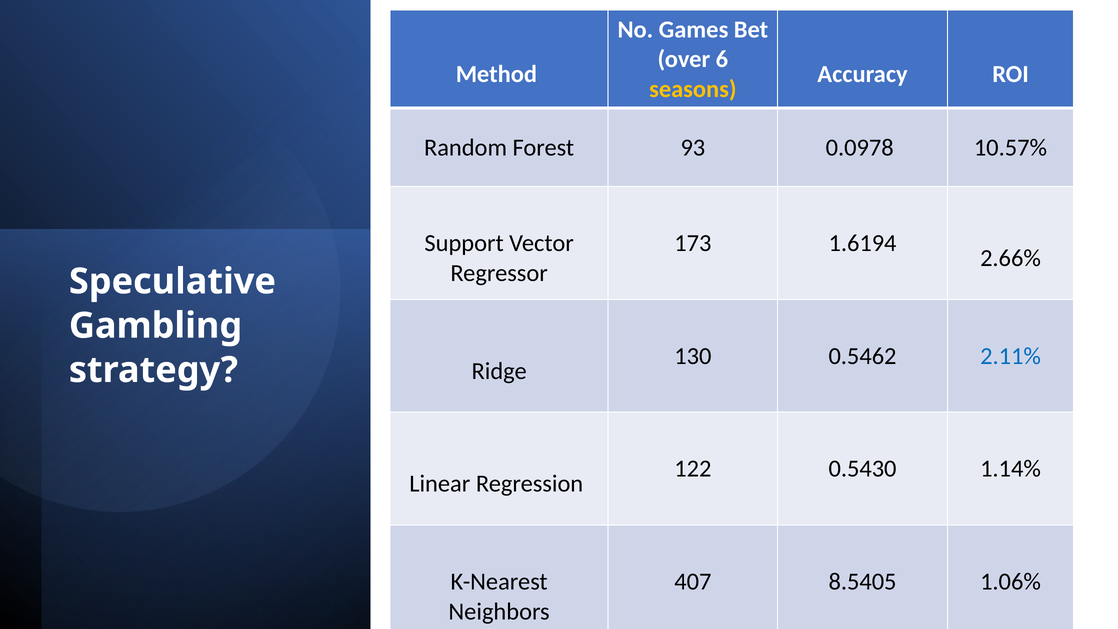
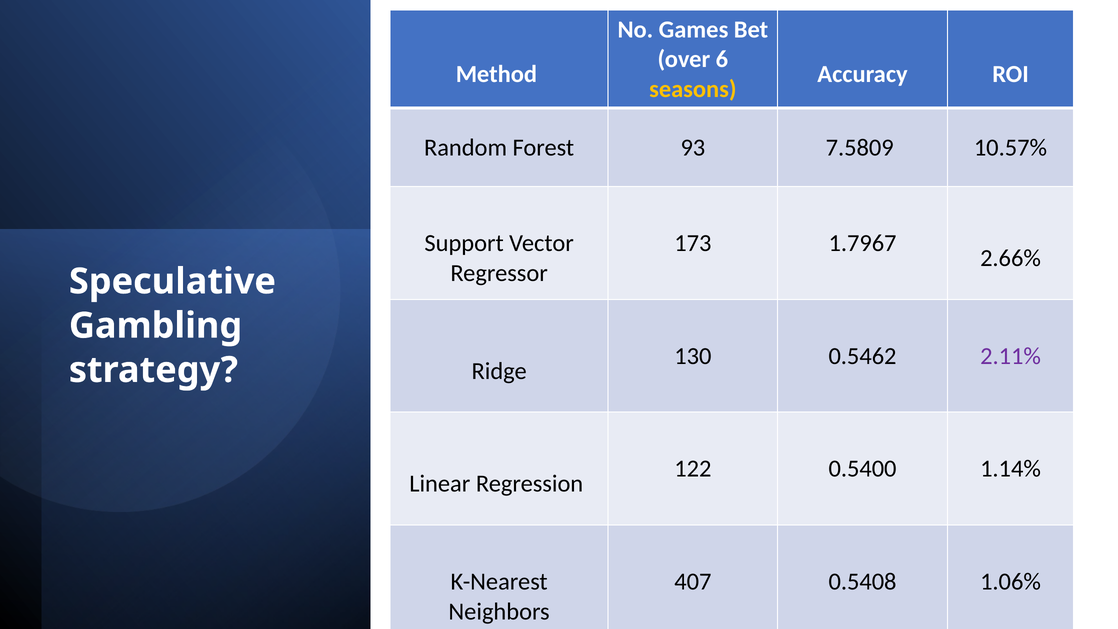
0.0978: 0.0978 -> 7.5809 (860, 148)
1.6194: 1.6194 -> 1.7967 (863, 243)
2.11% colour: blue -> purple (1011, 356)
0.5430: 0.5430 -> 0.5400 (863, 469)
8.5405: 8.5405 -> 0.5408 (863, 582)
